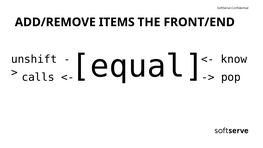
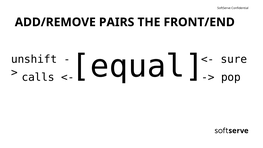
ITEMS: ITEMS -> PAIRS (117, 22)
know: know -> sure (234, 59)
